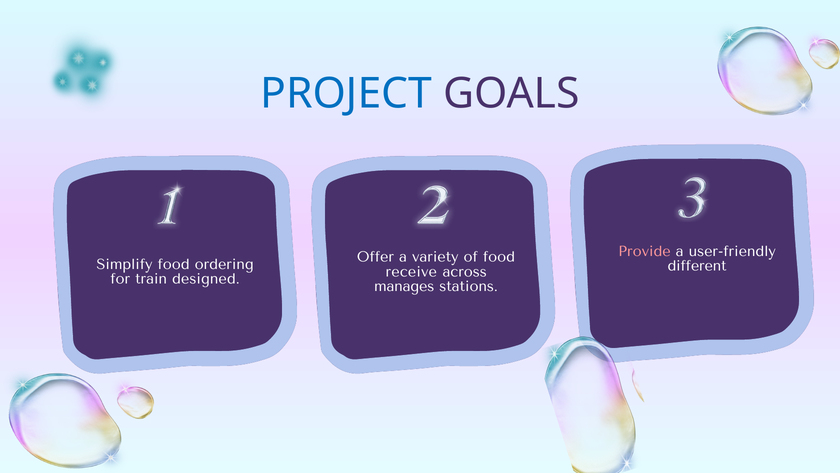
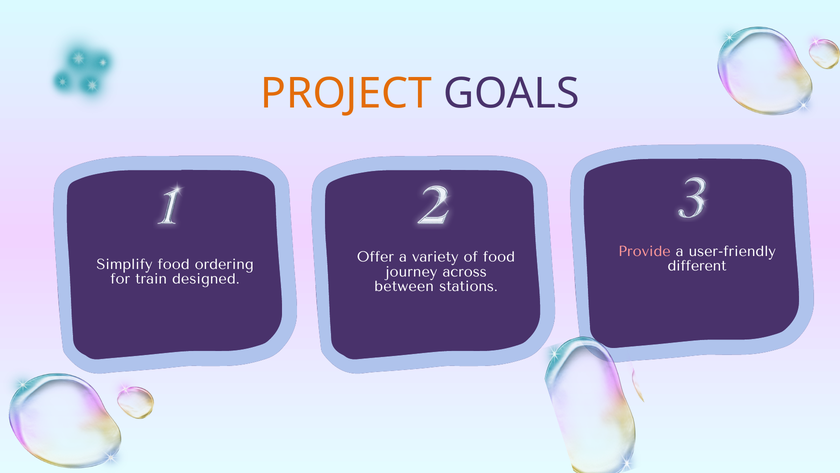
PROJECT colour: blue -> orange (346, 93)
receive: receive -> journey (411, 271)
manages: manages -> between (404, 286)
